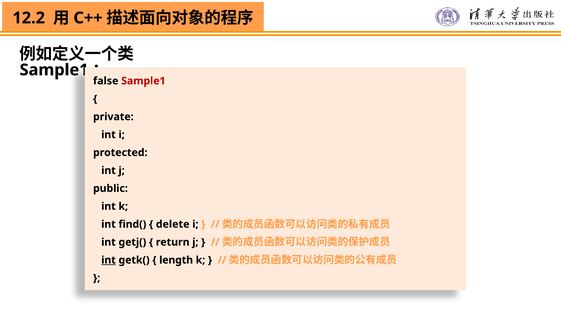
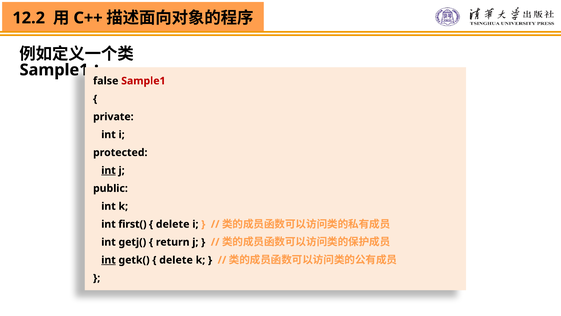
int underline: none -> present (109, 170)
find(: find( -> first( (132, 224)
length: length -> delete (176, 260)
